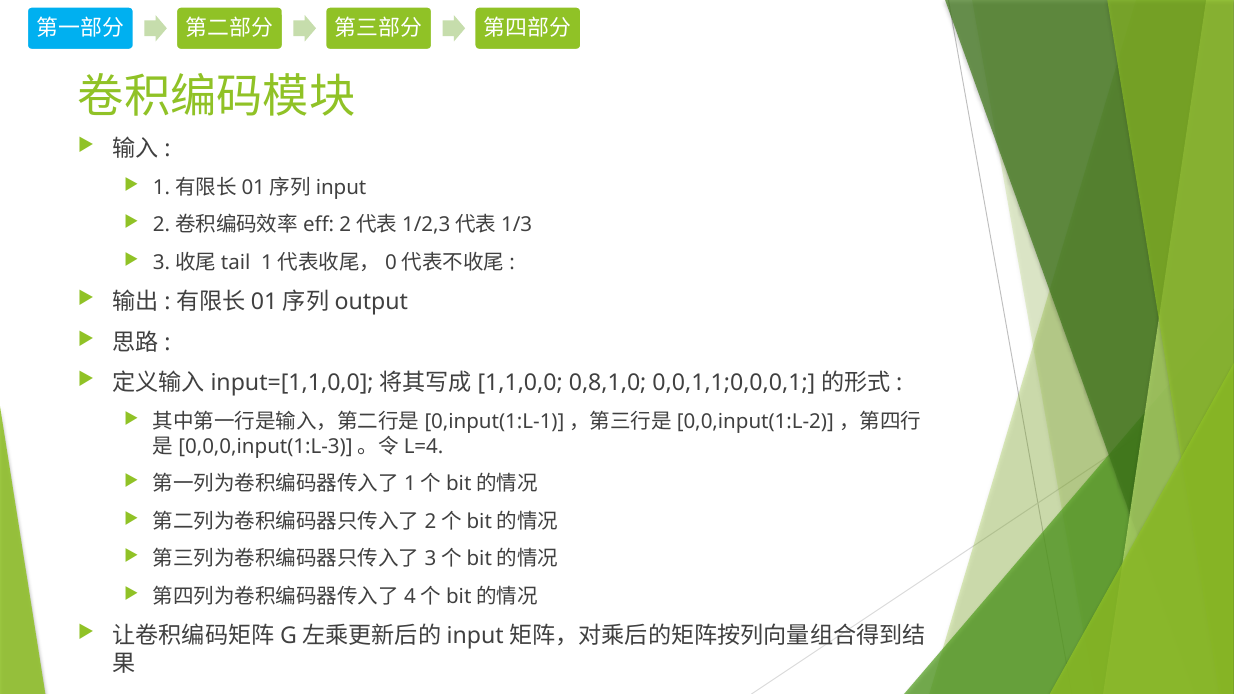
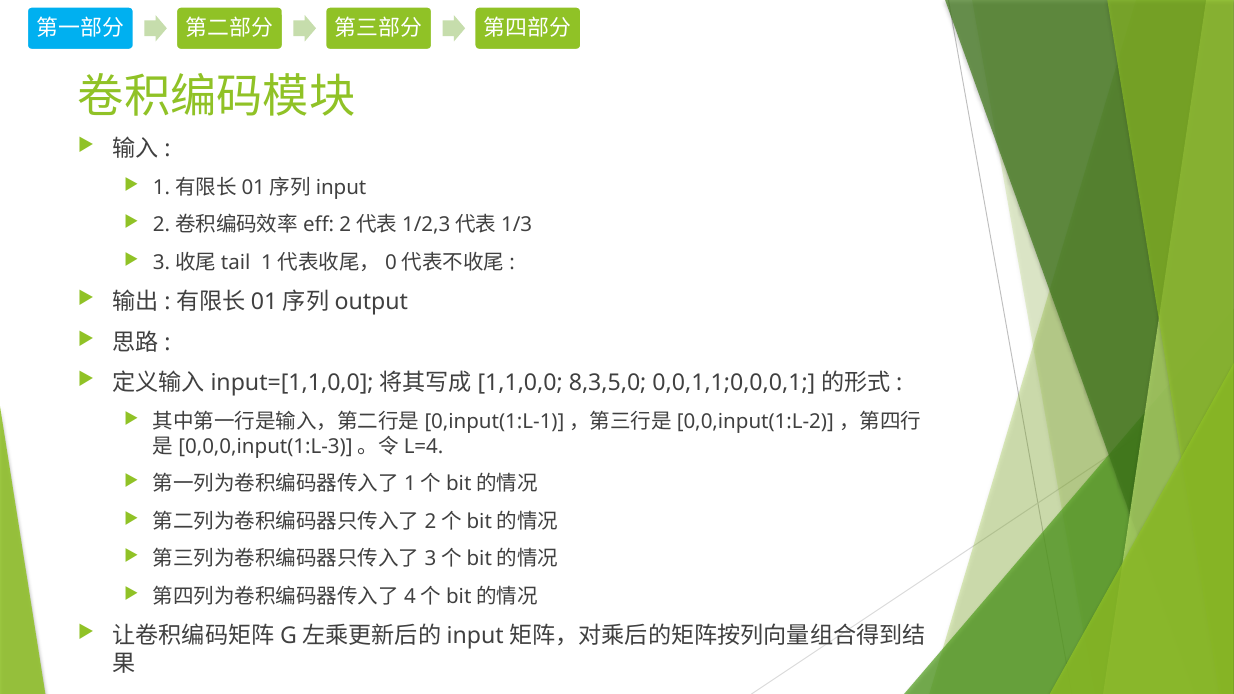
0,8,1,0: 0,8,1,0 -> 8,3,5,0 (608, 383)
